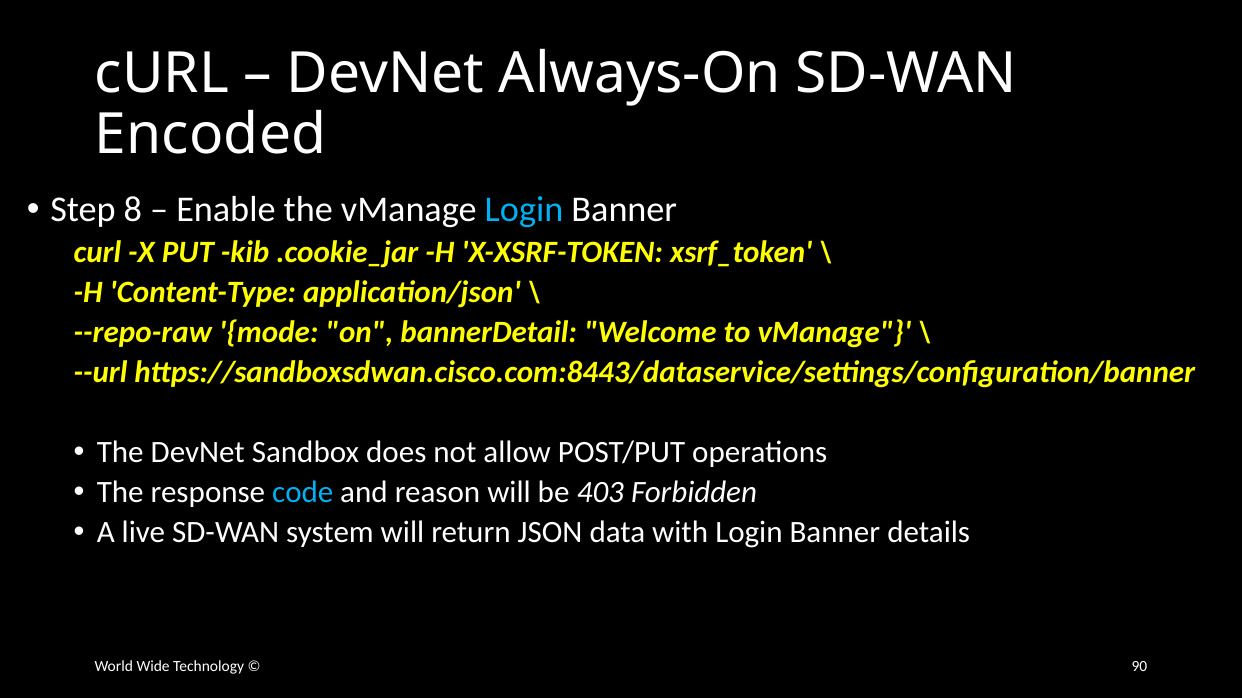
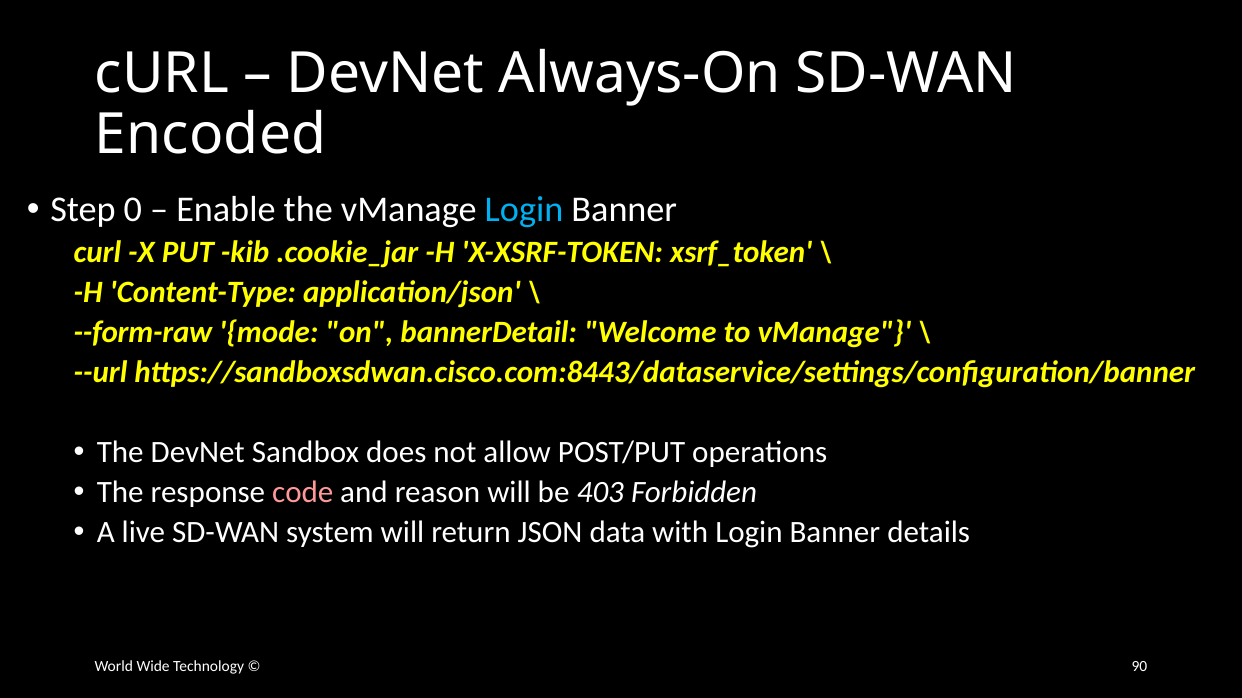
8: 8 -> 0 (133, 210)
--repo-raw: --repo-raw -> --form-raw (143, 333)
code colour: light blue -> pink (303, 493)
